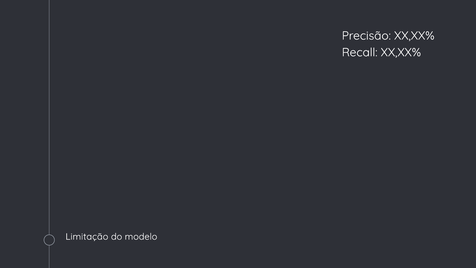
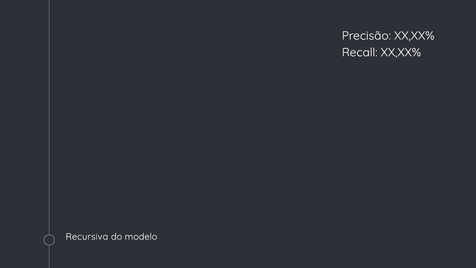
Limitação: Limitação -> Recursiva (87, 236)
